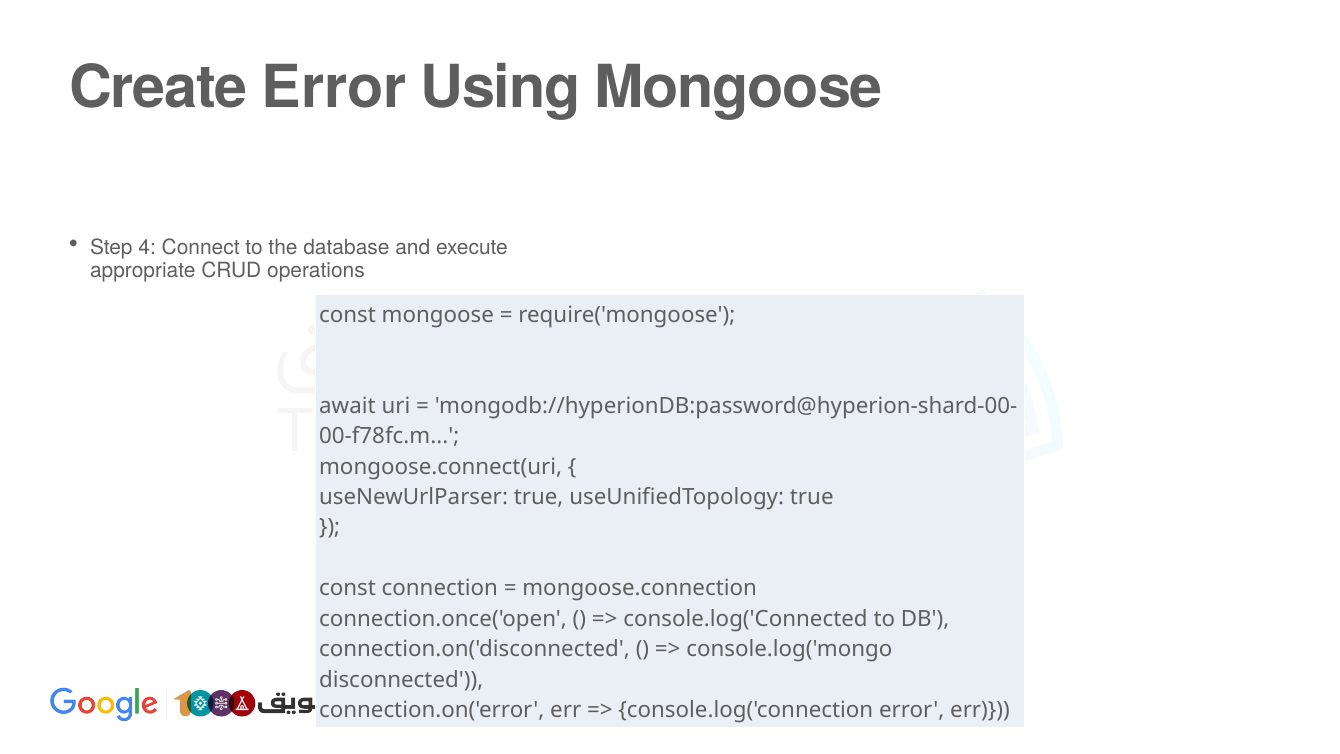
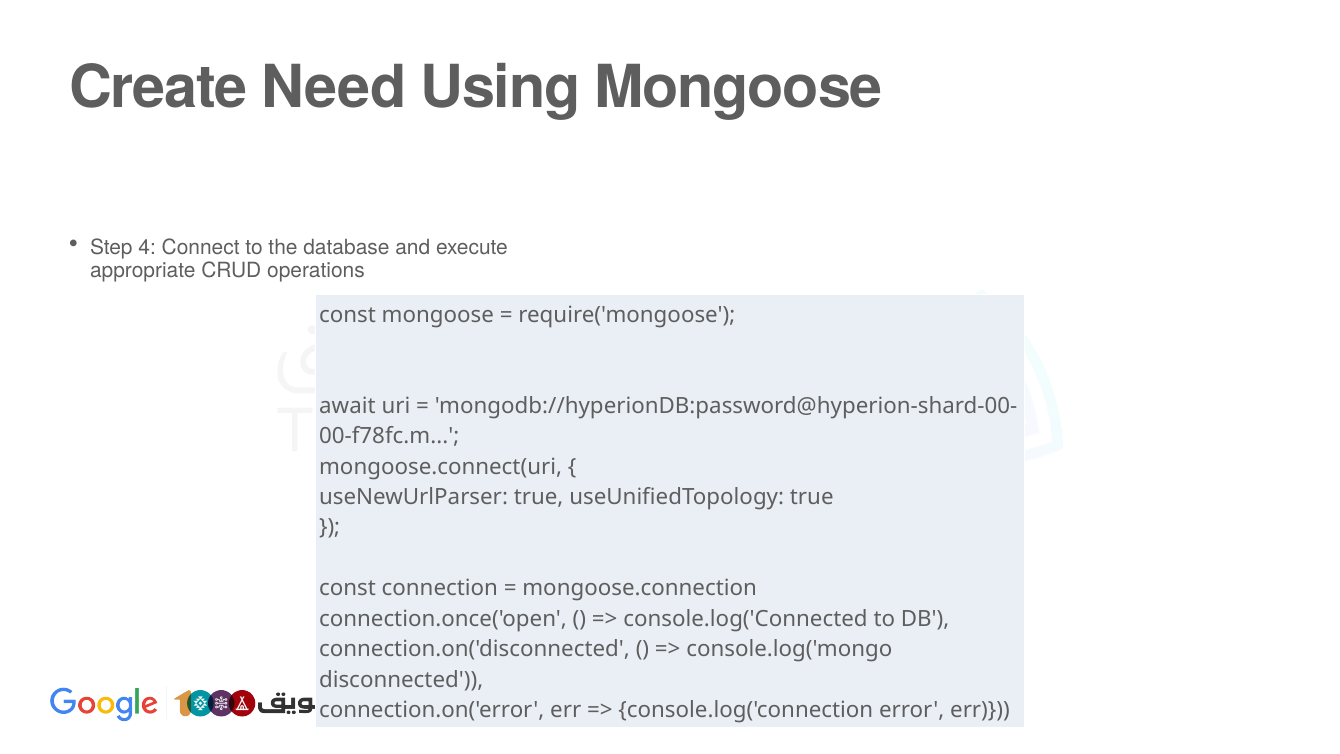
Create Error: Error -> Need (334, 88)
